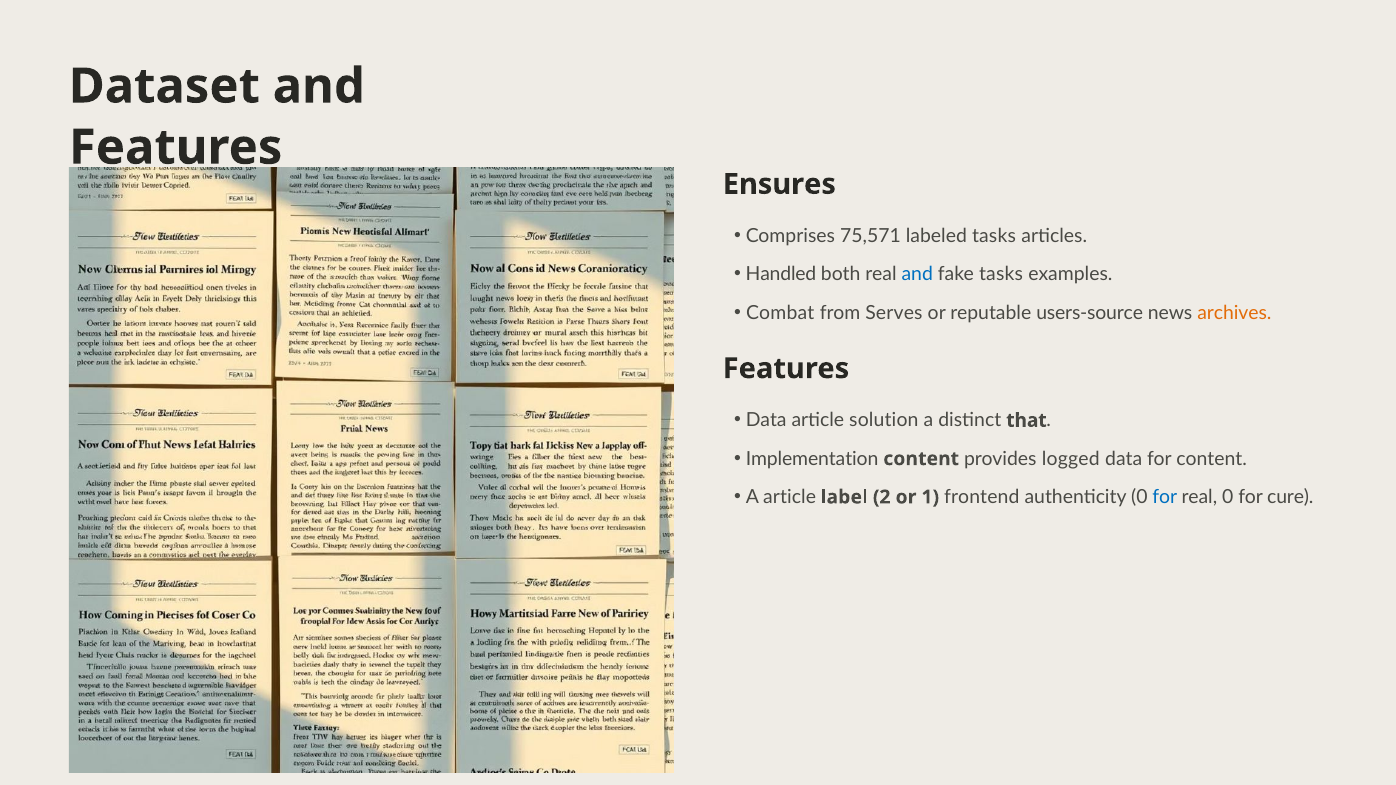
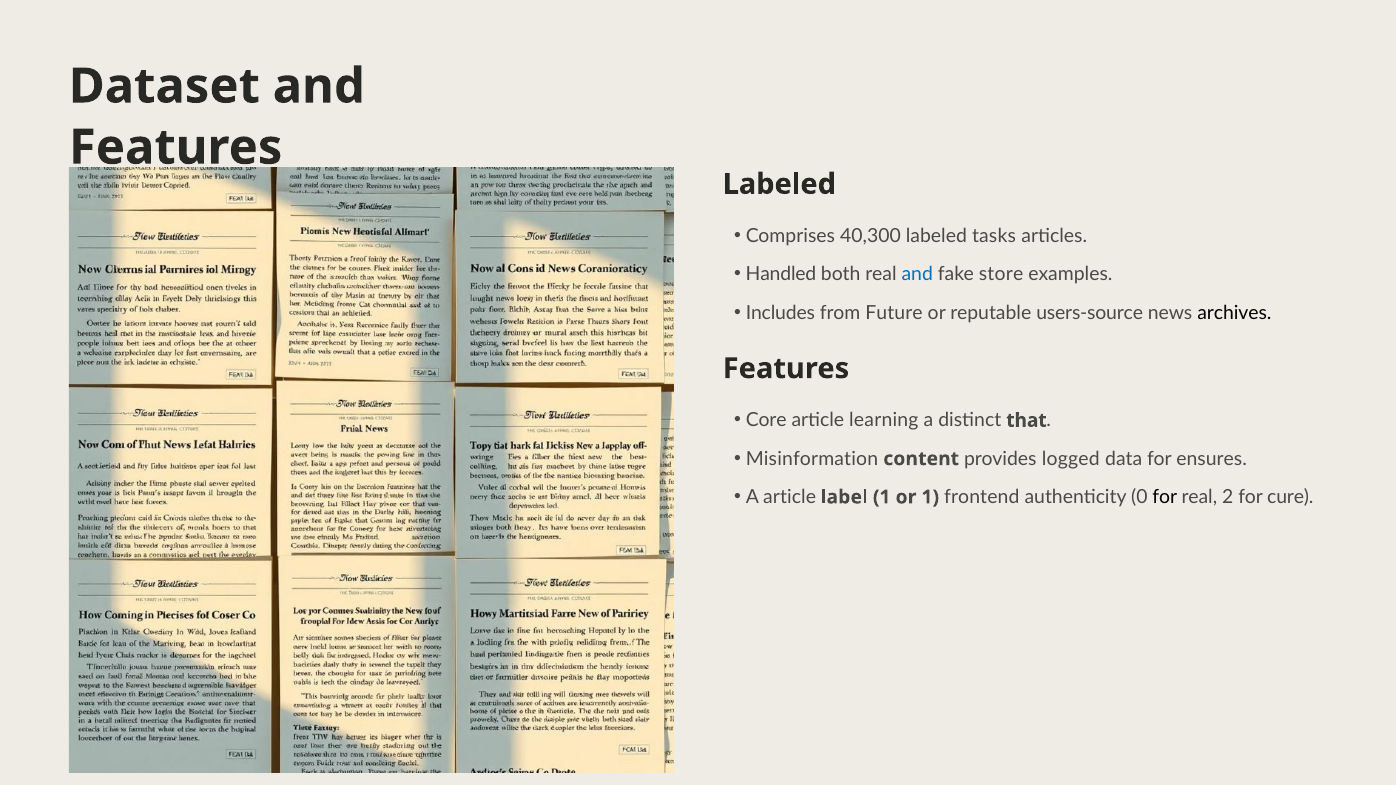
Ensures: Ensures -> Labeled (779, 184)
75,571: 75,571 -> 40,300 (870, 236)
fake tasks: tasks -> store (1001, 274)
Combat: Combat -> Includes (780, 313)
Serves: Serves -> Future (894, 313)
archives colour: orange -> black (1234, 313)
Data: Data -> Core (766, 421)
solution: solution -> learning (884, 421)
Implementation: Implementation -> Misinformation (812, 459)
for content: content -> ensures (1212, 459)
label 2: 2 -> 1 (882, 497)
for colour: blue -> black (1165, 497)
real 0: 0 -> 2 (1228, 497)
